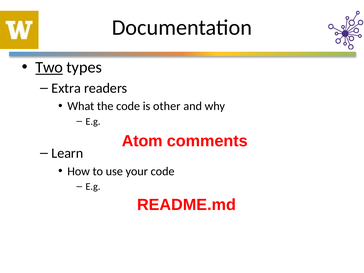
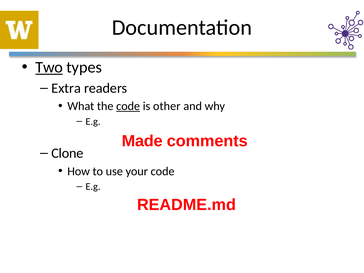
code underline: none -> present (128, 106)
Atom: Atom -> Made (142, 141)
Learn: Learn -> Clone (67, 153)
